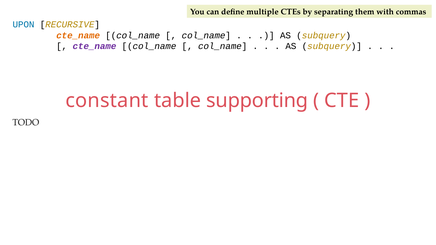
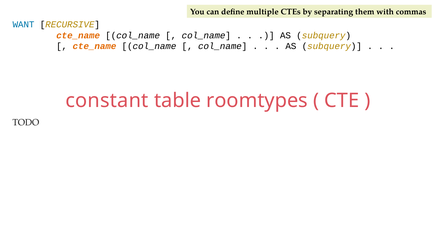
UPON: UPON -> WANT (24, 24)
cte_name colour: purple -> orange (94, 46)
supporting: supporting -> roomtypes (257, 101)
